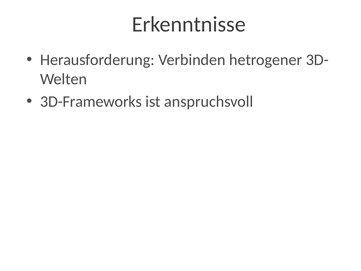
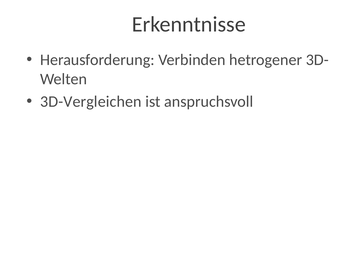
3D-Frameworks: 3D-Frameworks -> 3D-Vergleichen (91, 102)
